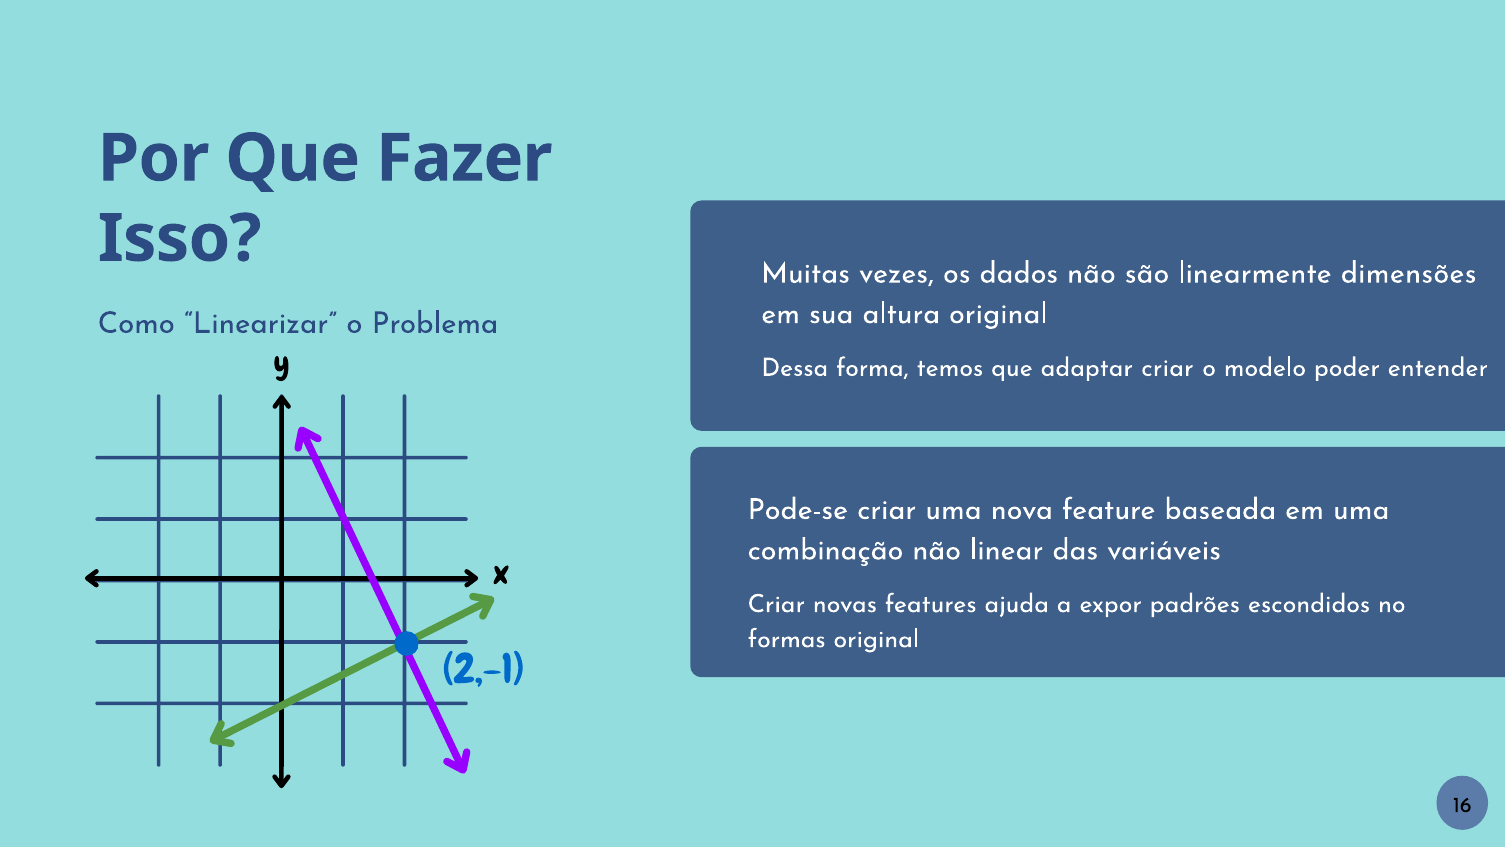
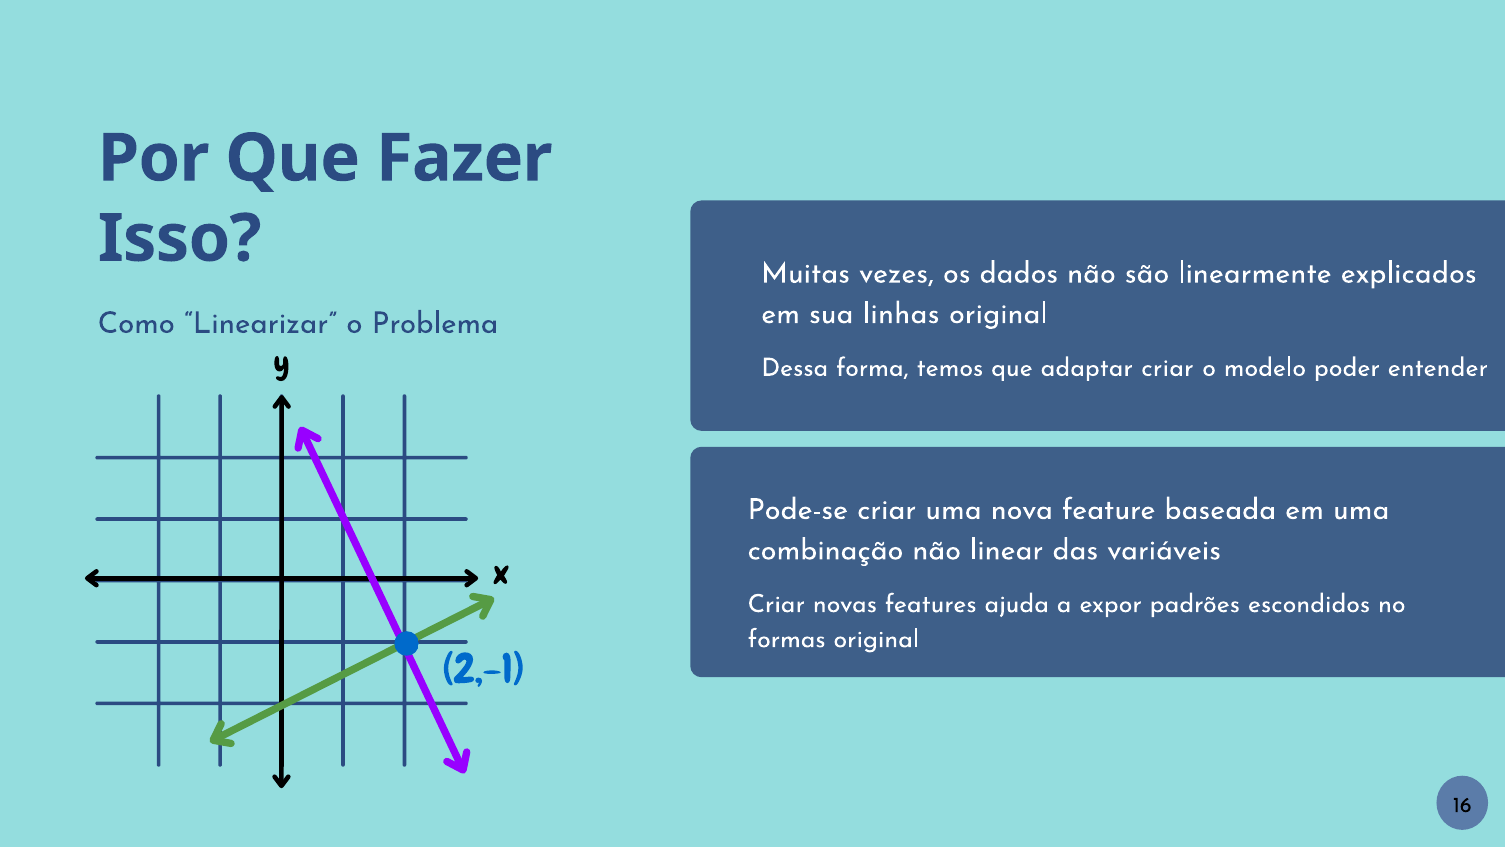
dimensões: dimensões -> explicados (1409, 273)
altura: altura -> linhas (901, 313)
